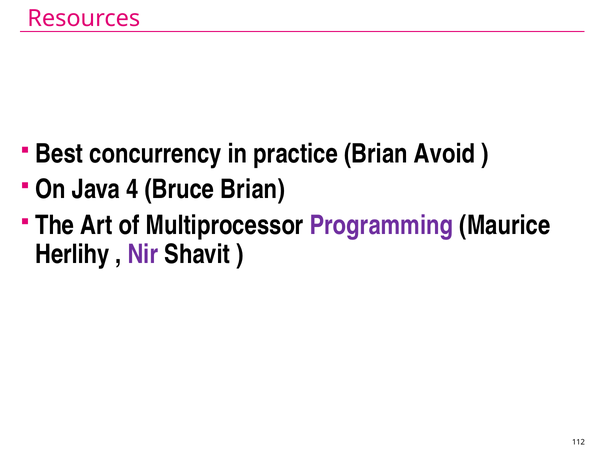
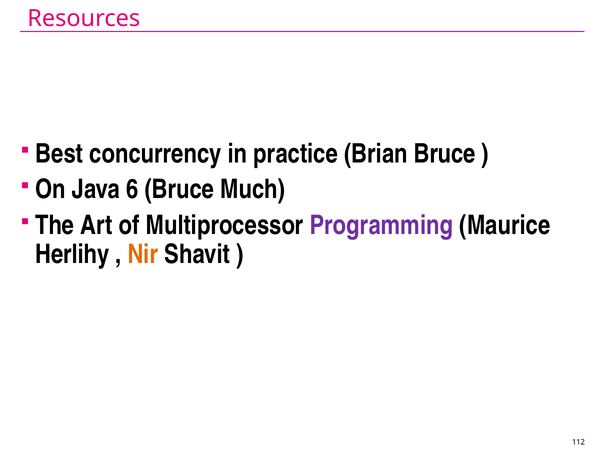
Brian Avoid: Avoid -> Bruce (445, 154)
4: 4 -> 6 (132, 189)
Bruce Brian: Brian -> Much (253, 189)
Nir colour: purple -> orange (143, 254)
